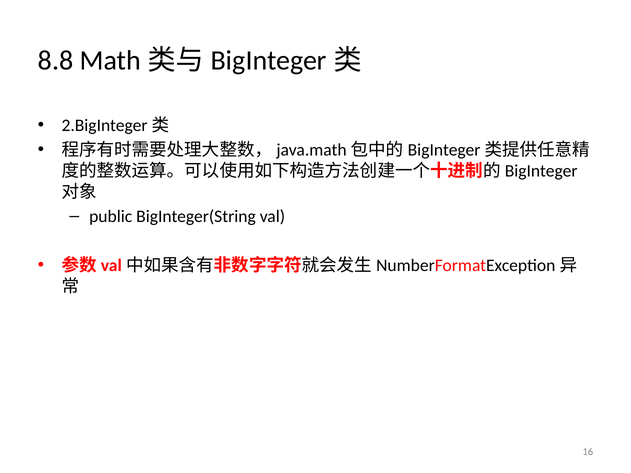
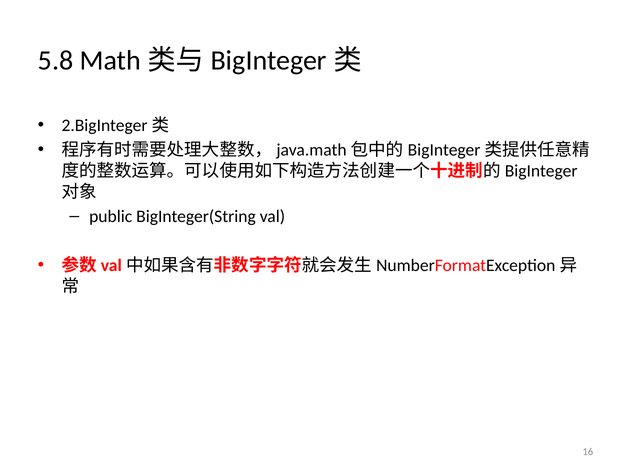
8.8: 8.8 -> 5.8 (56, 60)
